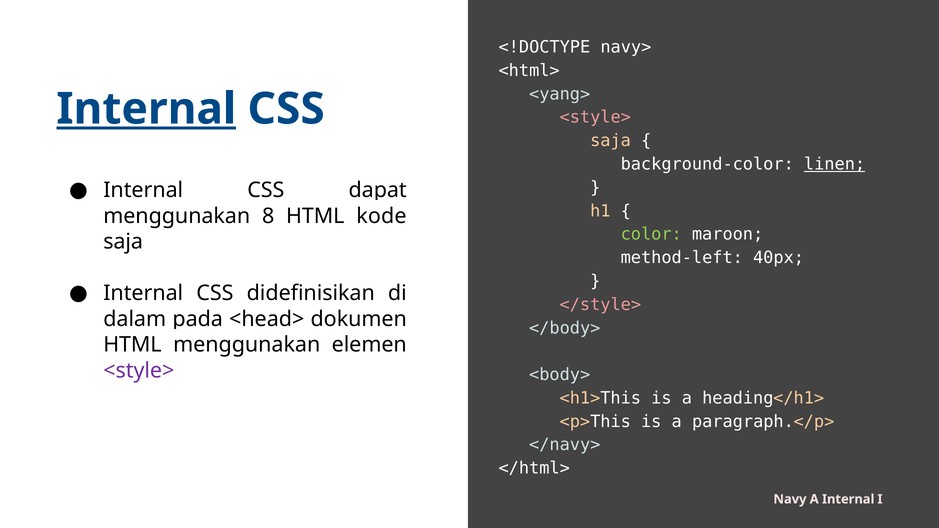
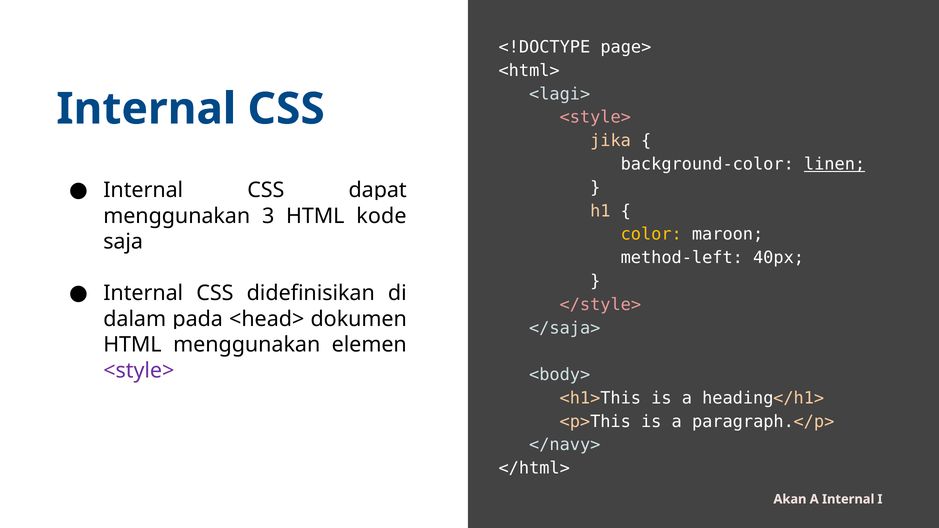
navy>: navy> -> page> (626, 47)
<yang>: <yang> -> <lagi> (560, 94)
Internal underline: present -> none (146, 109)
saja: saja -> jika (611, 141)
8: 8 -> 3 (268, 216)
color colour: light green -> yellow (651, 234)
</body>: </body> -> </saja> (565, 328)
Navy: Navy -> Akan (790, 499)
